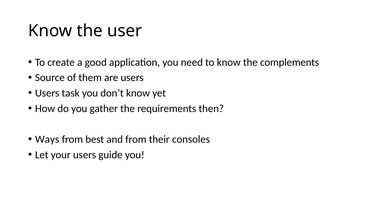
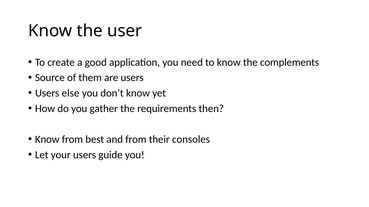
task: task -> else (71, 93)
Ways: Ways -> Know (47, 140)
